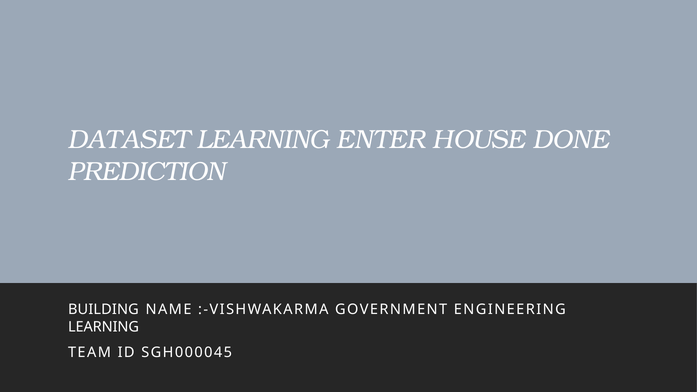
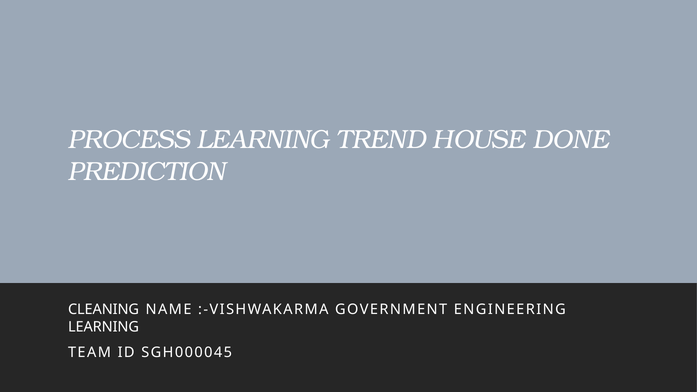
DATASET: DATASET -> PROCESS (129, 140)
ENTER: ENTER -> TREND (381, 140)
BUILDING: BUILDING -> CLEANING (104, 310)
